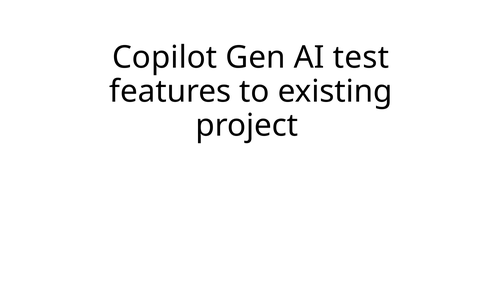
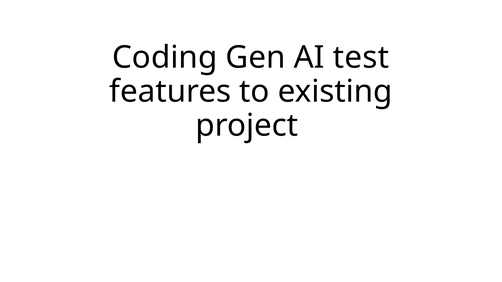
Copilot: Copilot -> Coding (165, 58)
